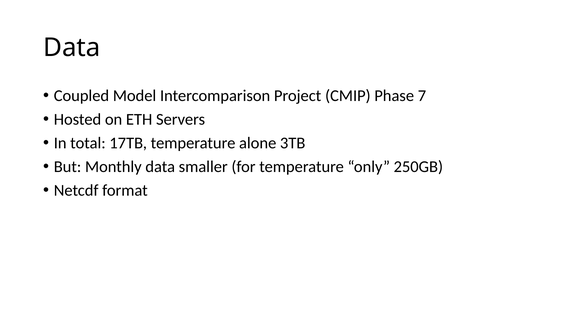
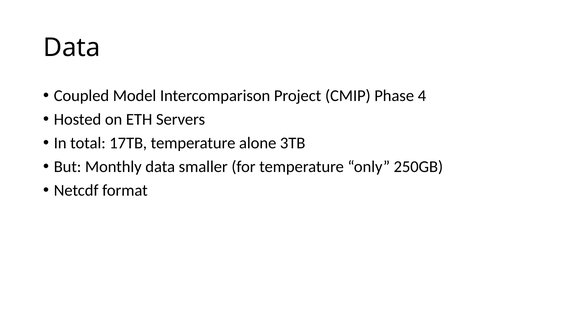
7: 7 -> 4 (422, 96)
